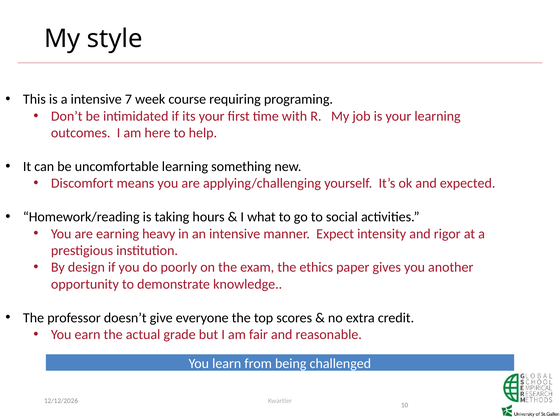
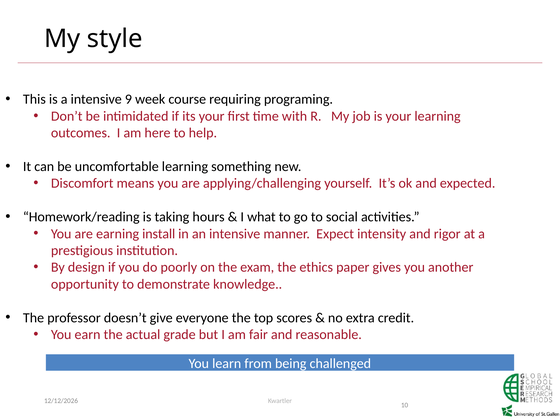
7: 7 -> 9 (128, 99)
heavy: heavy -> install (159, 234)
